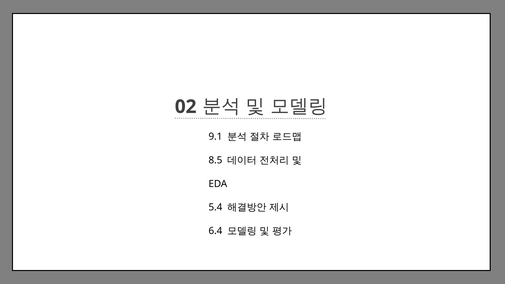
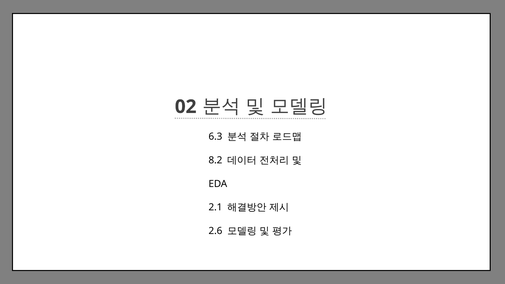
9.1: 9.1 -> 6.3 (215, 137)
8.5: 8.5 -> 8.2 (215, 160)
5.4: 5.4 -> 2.1 (215, 207)
6.4: 6.4 -> 2.6 (215, 231)
